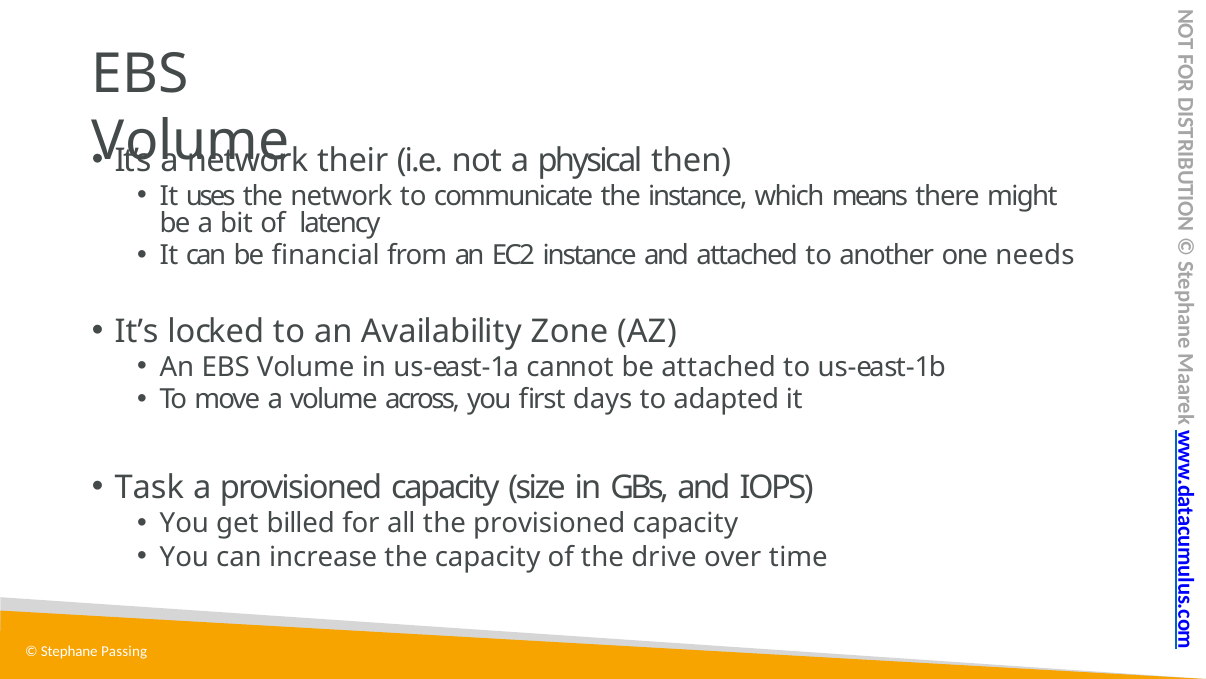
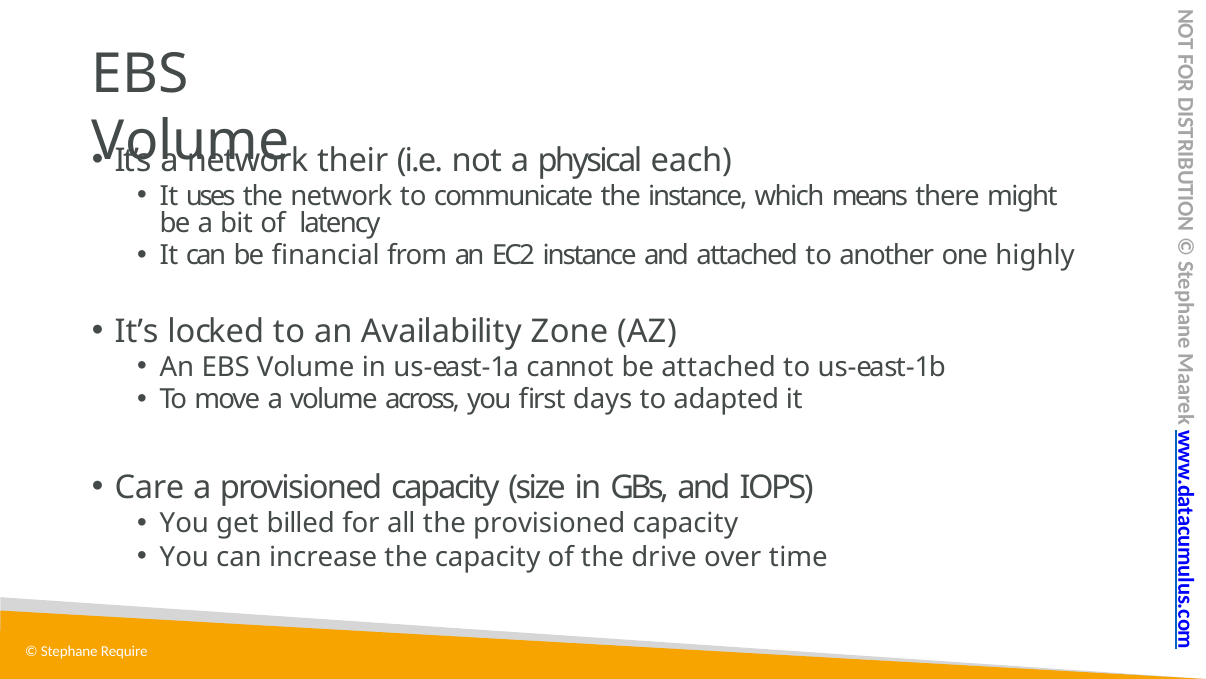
then: then -> each (691, 161)
needs: needs -> highly (1035, 255)
Task: Task -> Care (149, 487)
Passing: Passing -> Require (124, 650)
